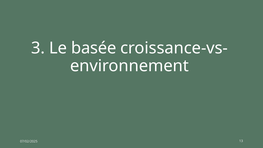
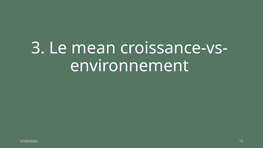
basée: basée -> mean (94, 48)
